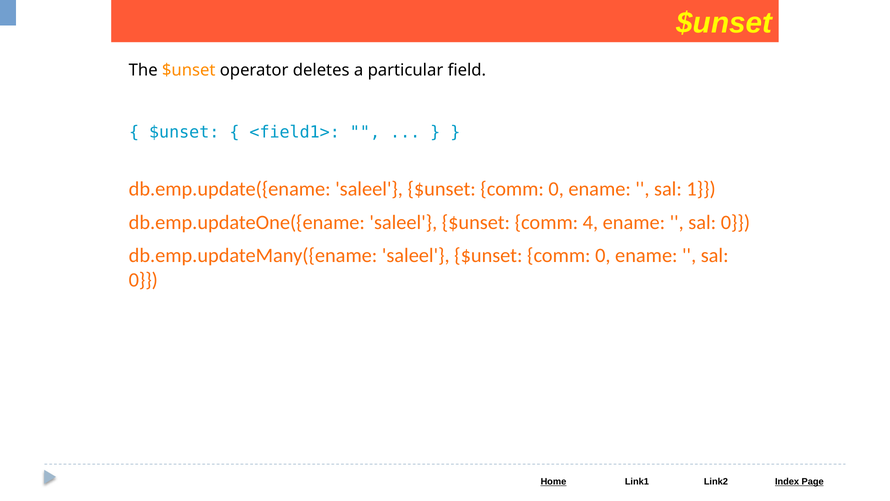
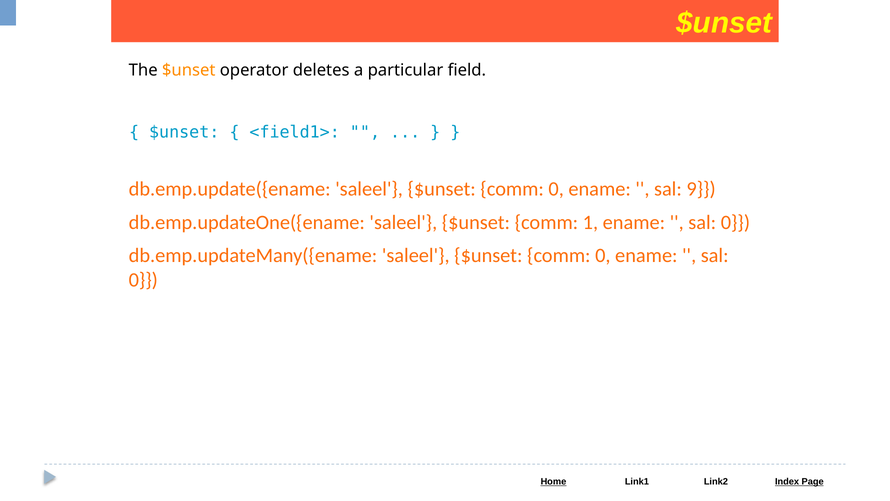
1: 1 -> 9 (701, 189)
4: 4 -> 1 (590, 222)
